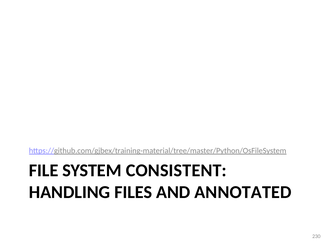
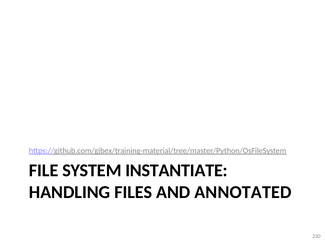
CONSISTENT: CONSISTENT -> INSTANTIATE (176, 170)
